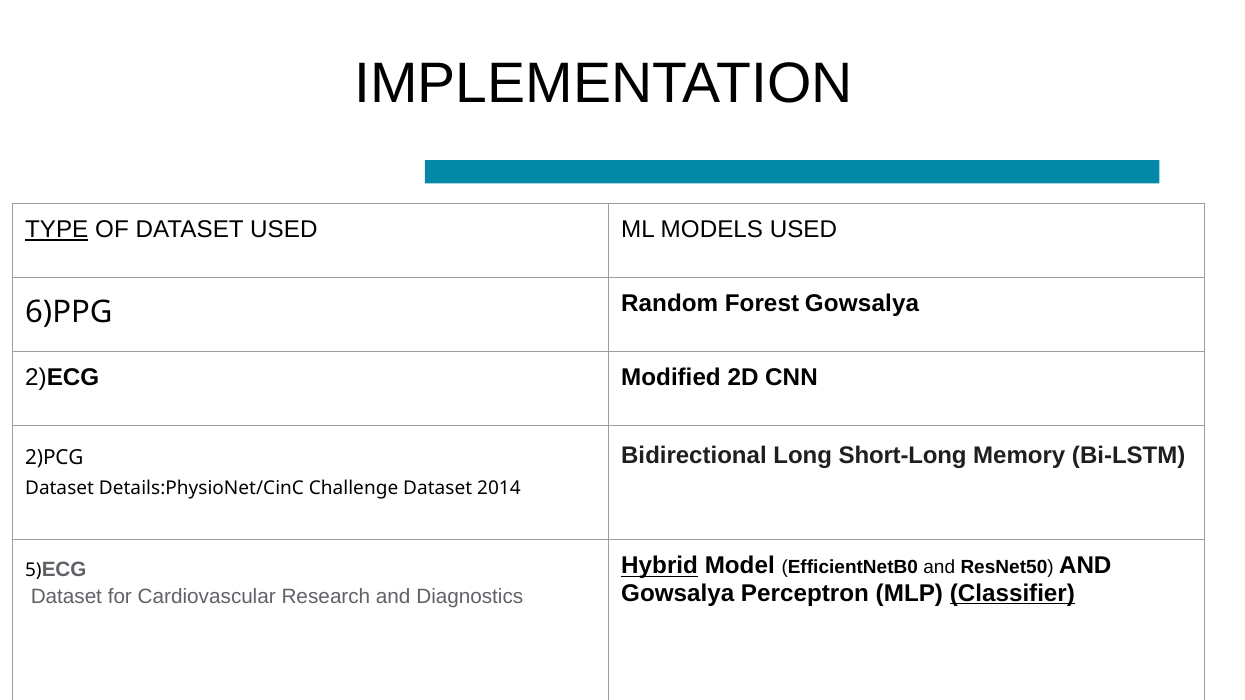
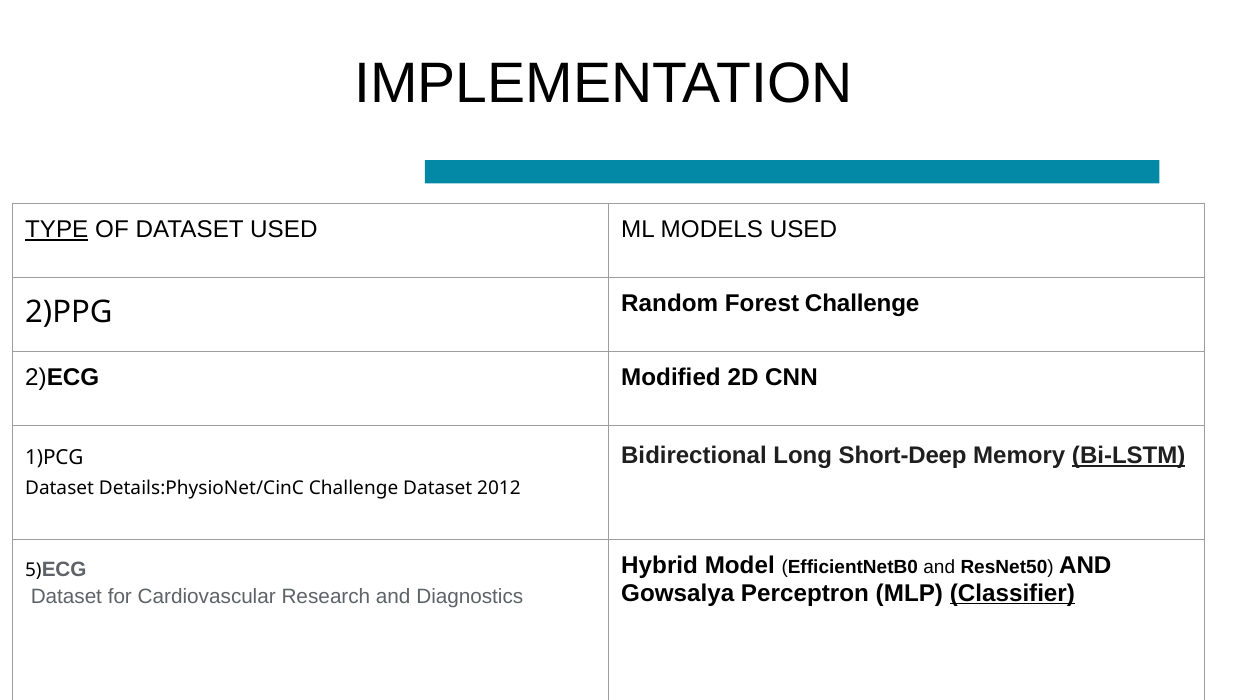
6)PPG: 6)PPG -> 2)PPG (69, 313)
Forest Gowsalya: Gowsalya -> Challenge (862, 304)
Short-Long: Short-Long -> Short-Deep (903, 456)
Bi-LSTM underline: none -> present (1129, 456)
2)PCG: 2)PCG -> 1)PCG (54, 457)
2014: 2014 -> 2012 (499, 488)
Hybrid underline: present -> none (660, 566)
